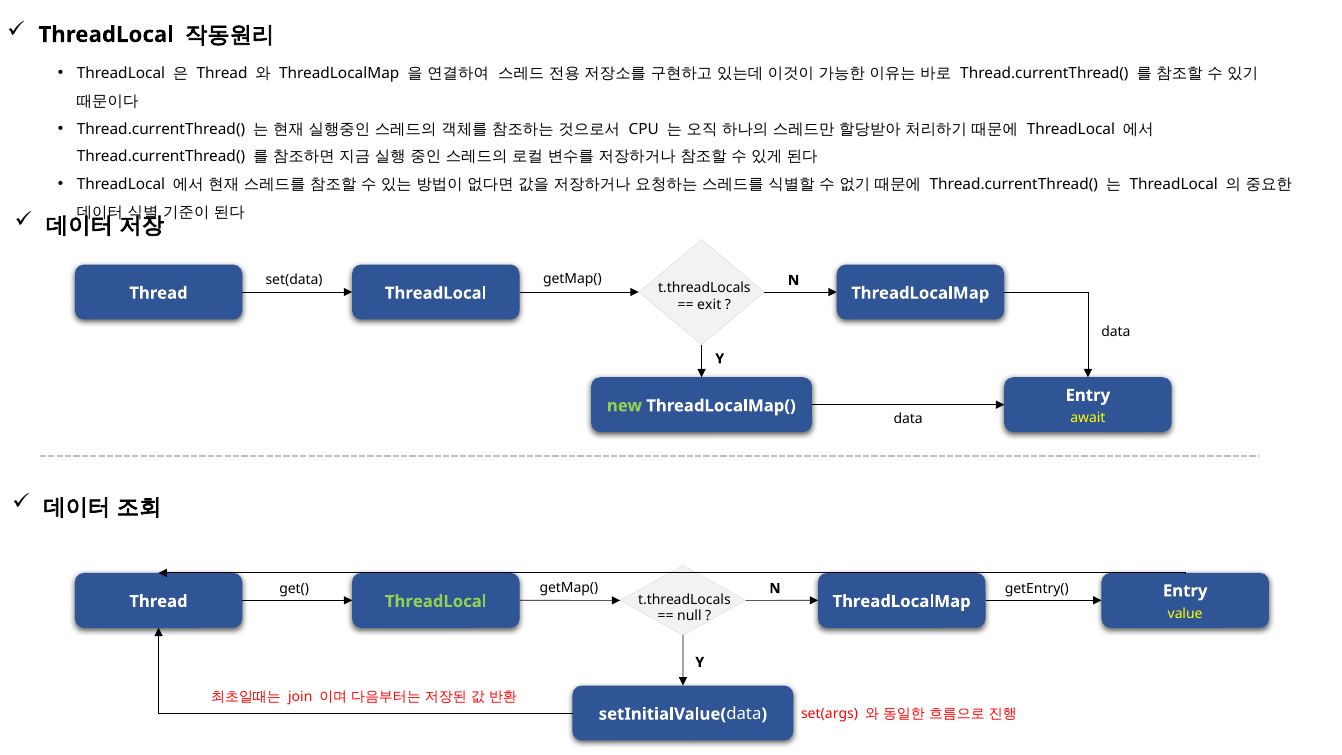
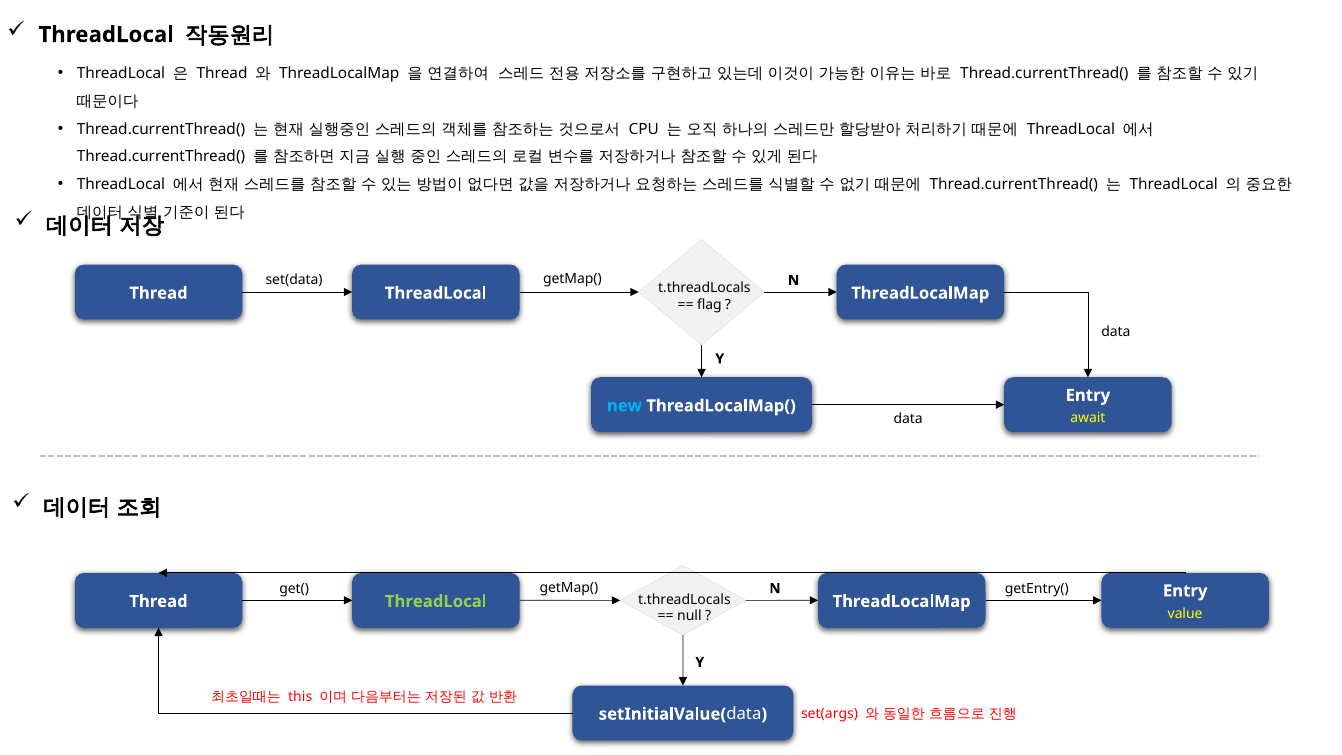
exit: exit -> flag (709, 304)
new colour: light green -> light blue (624, 406)
join: join -> this (300, 697)
